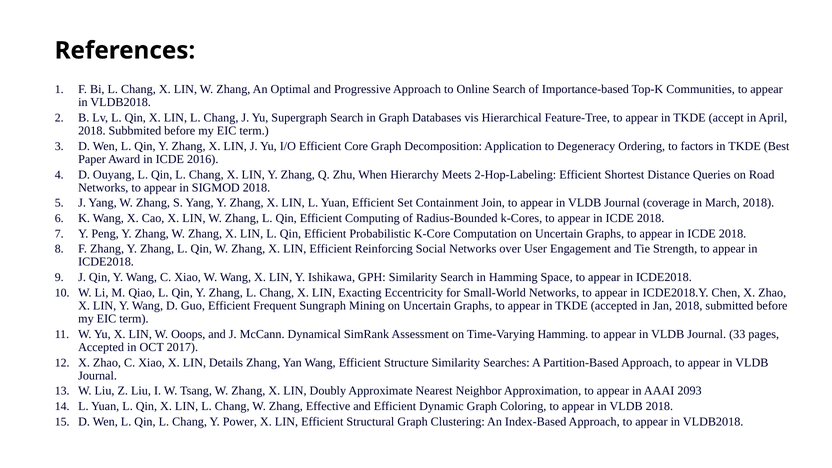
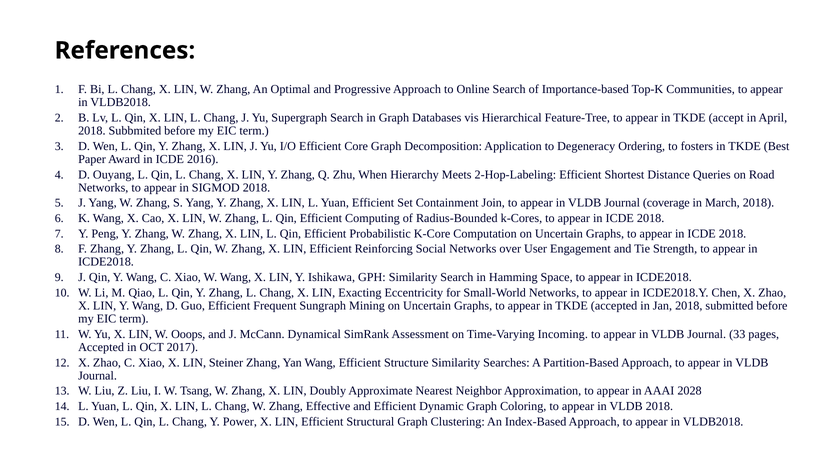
factors: factors -> fosters (697, 146)
Time-Varying Hamming: Hamming -> Incoming (563, 334)
Details: Details -> Steiner (226, 363)
2093: 2093 -> 2028 (690, 391)
